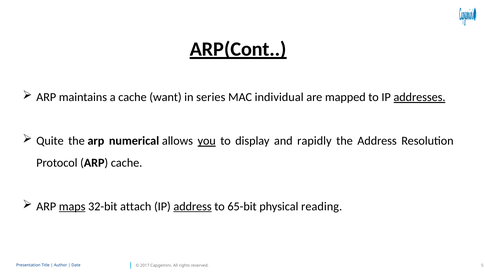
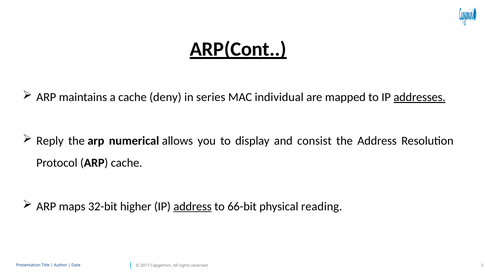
want: want -> deny (165, 97)
Quite: Quite -> Reply (50, 141)
you underline: present -> none (207, 141)
rapidly: rapidly -> consist (314, 141)
maps underline: present -> none (72, 206)
attach: attach -> higher (136, 206)
65-bit: 65-bit -> 66-bit (242, 206)
